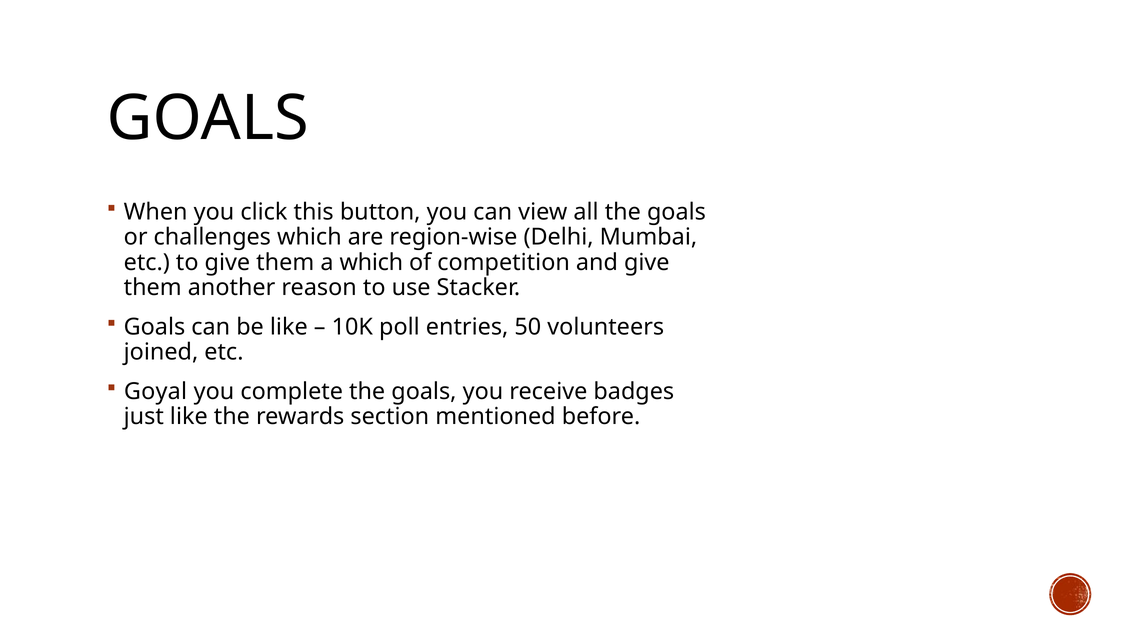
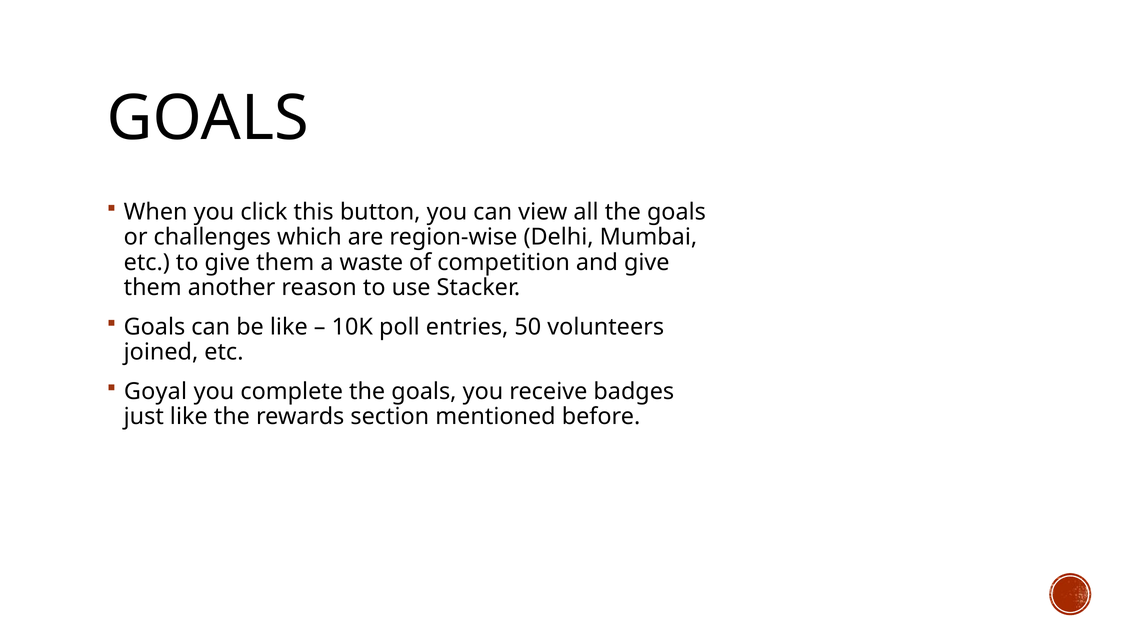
a which: which -> waste (371, 262)
